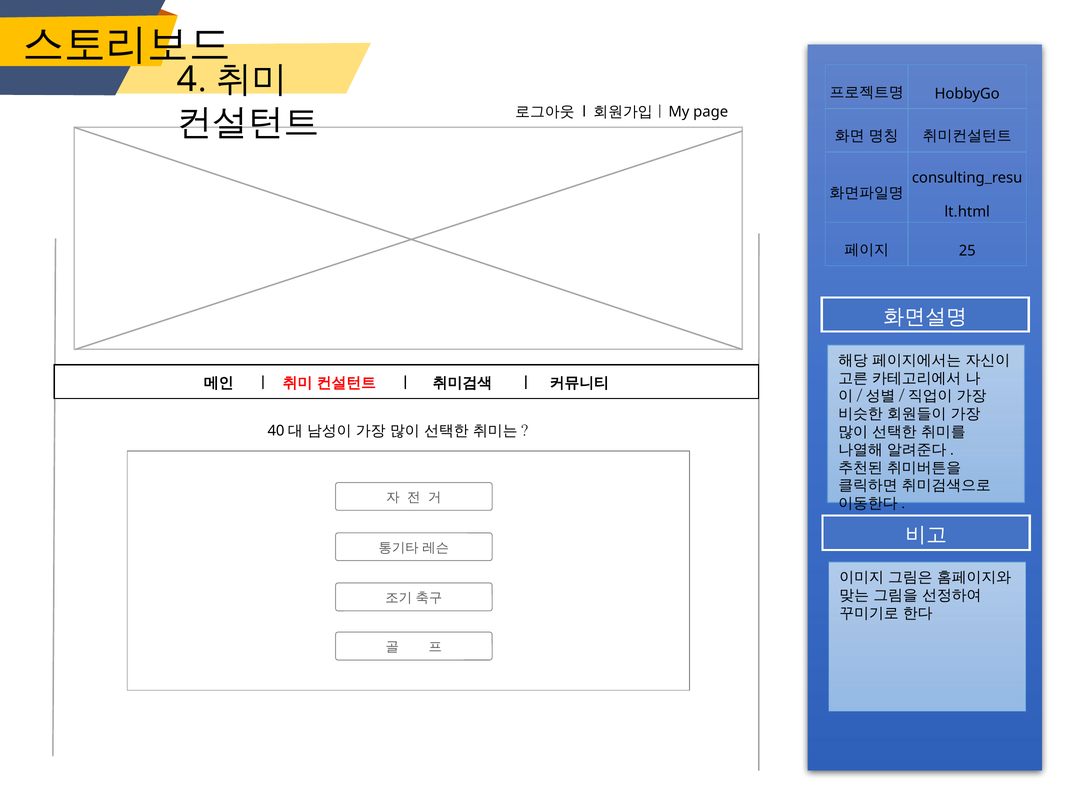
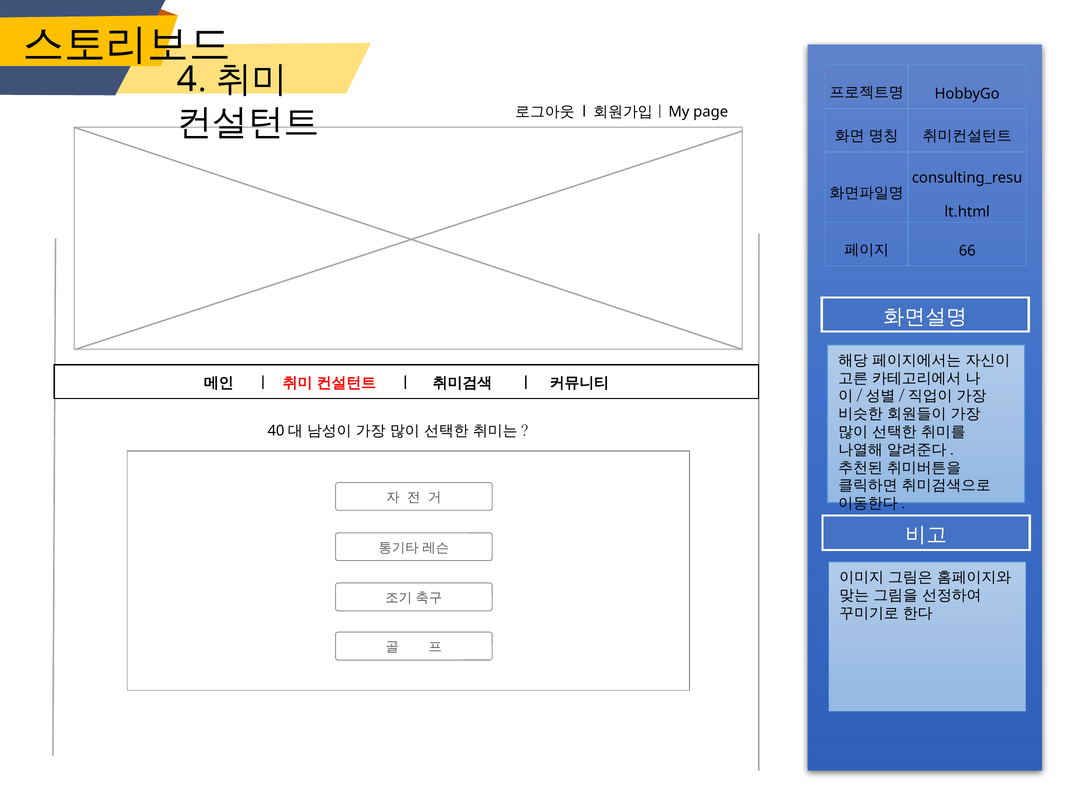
25: 25 -> 66 (967, 251)
